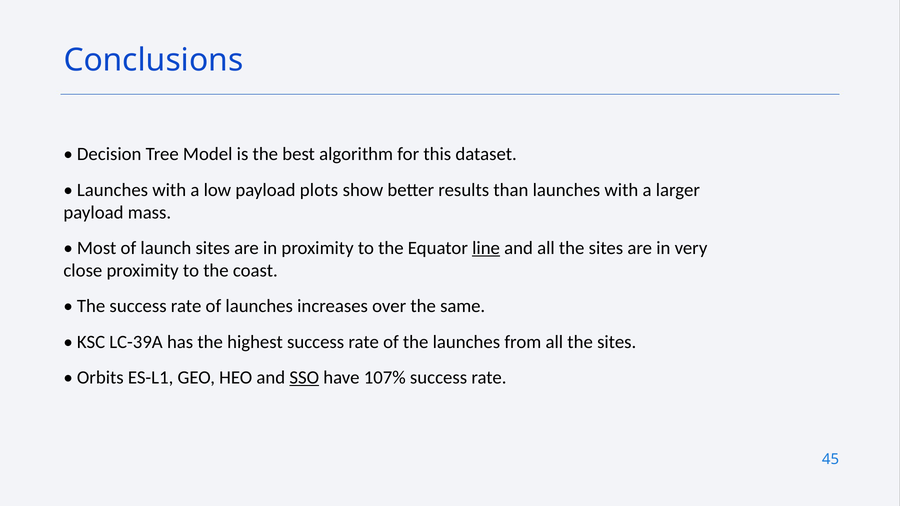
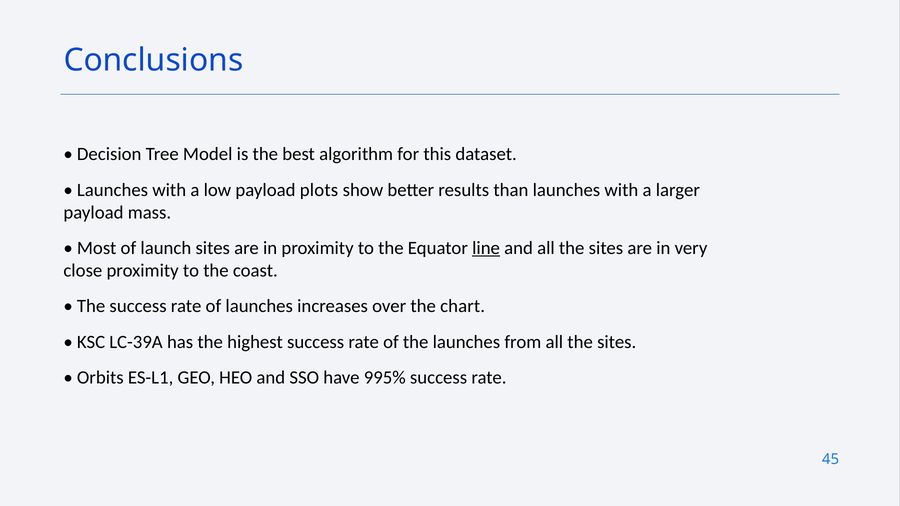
same: same -> chart (463, 306)
SSO underline: present -> none (304, 378)
107%: 107% -> 995% (385, 378)
